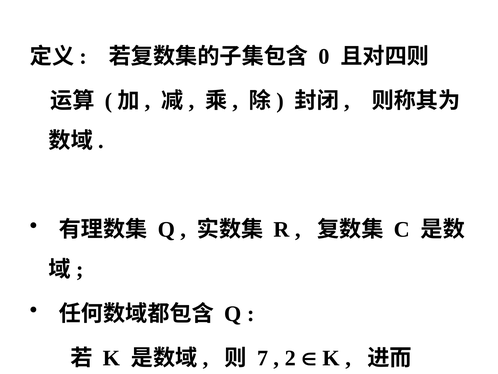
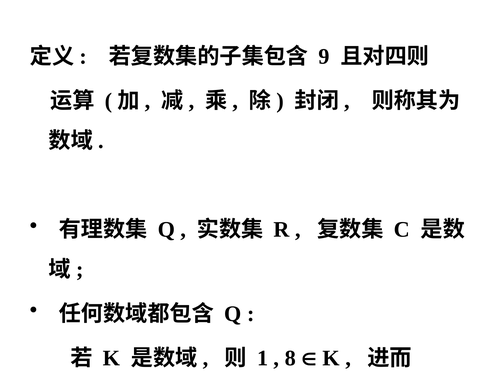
0: 0 -> 9 (324, 57)
7: 7 -> 1 (263, 358)
2: 2 -> 8 (290, 358)
